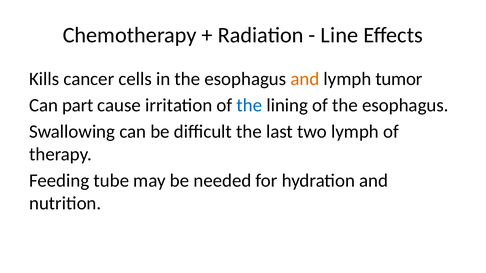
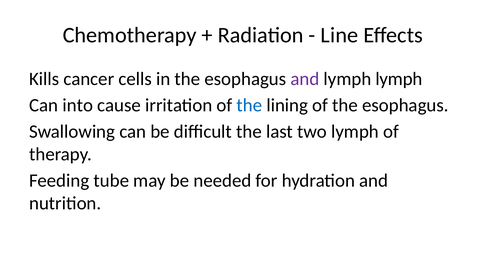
and colour: orange -> purple (305, 79)
lymph tumor: tumor -> lymph (399, 79)
part: part -> into (78, 105)
